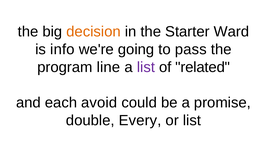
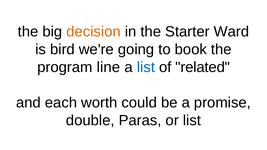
info: info -> bird (62, 49)
pass: pass -> book (191, 49)
list colour: purple -> blue (146, 67)
avoid: avoid -> worth (99, 103)
Every: Every -> Paras (140, 121)
